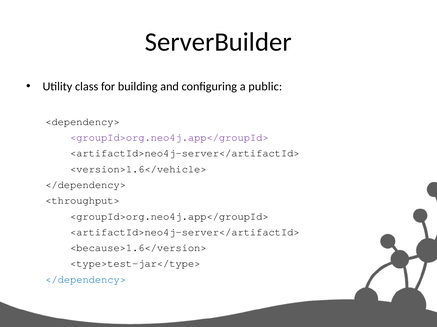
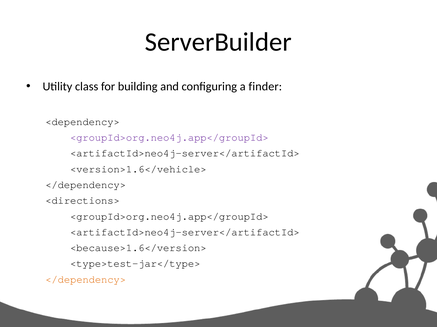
public: public -> finder (265, 87)
<throughput>: <throughput> -> <directions> (83, 201)
</dependency> colour: blue -> orange (86, 280)
